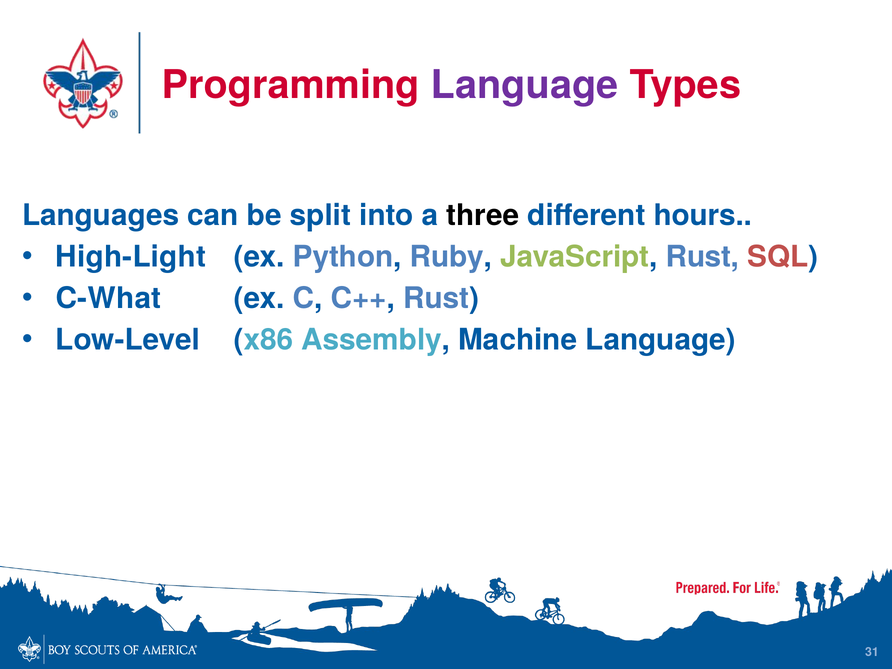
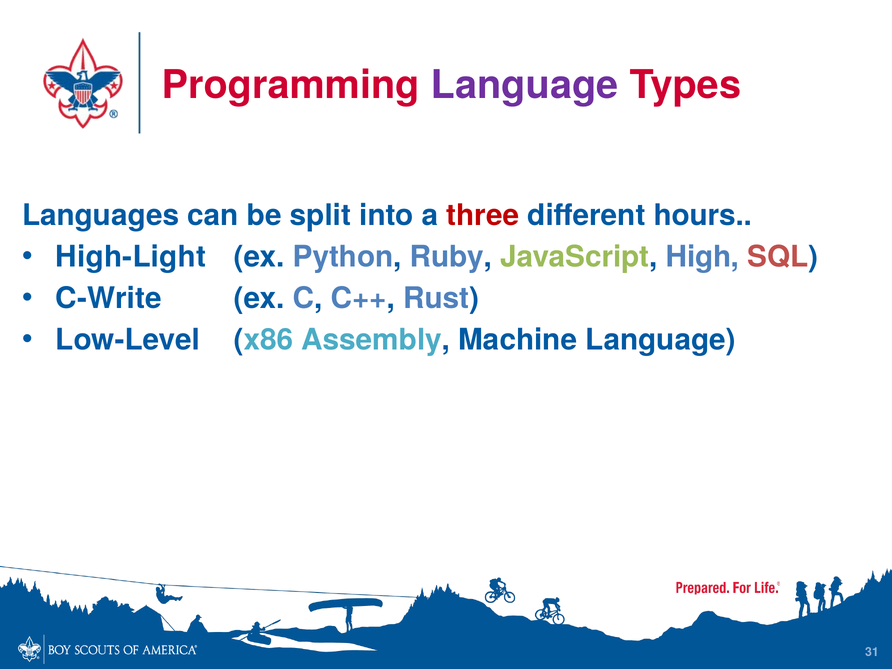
three colour: black -> red (483, 215)
JavaScript Rust: Rust -> High (703, 257)
C-What: C-What -> C-Write (109, 298)
